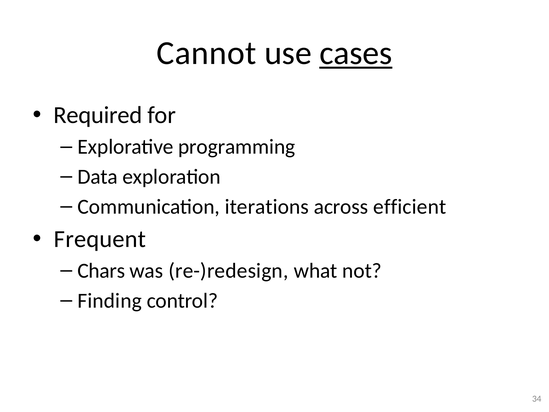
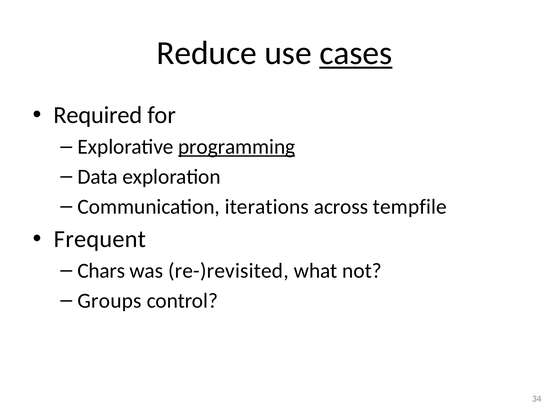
Cannot: Cannot -> Reduce (207, 53)
programming underline: none -> present (237, 147)
efficient: efficient -> tempfile (410, 207)
re-)redesign: re-)redesign -> re-)revisited (228, 271)
Finding: Finding -> Groups (110, 301)
